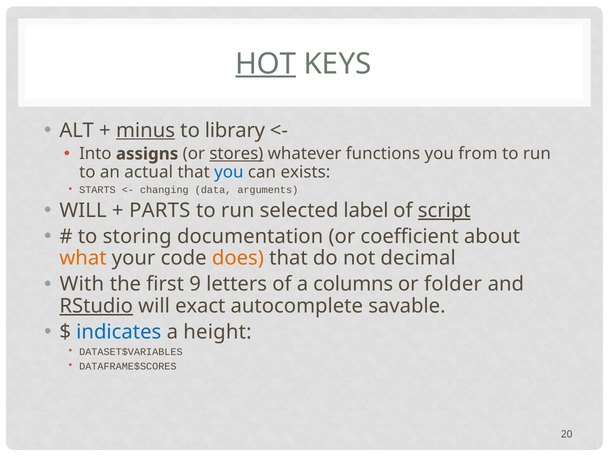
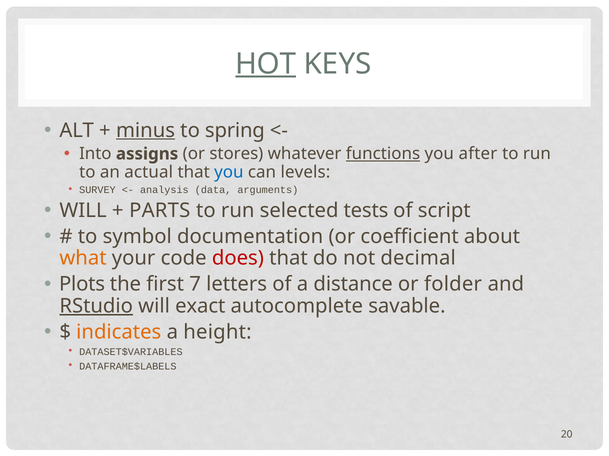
library: library -> spring (235, 131)
stores underline: present -> none (236, 154)
functions underline: none -> present (383, 154)
from: from -> after (478, 154)
exists: exists -> levels (305, 172)
STARTS: STARTS -> SURVEY (97, 190)
changing: changing -> analysis (164, 190)
label: label -> tests (366, 211)
script underline: present -> none (444, 211)
storing: storing -> symbol (137, 237)
does colour: orange -> red (238, 259)
With: With -> Plots (82, 285)
9: 9 -> 7 (195, 285)
columns: columns -> distance (353, 285)
indicates colour: blue -> orange (119, 333)
DATAFRAME$SCORES: DATAFRAME$SCORES -> DATAFRAME$LABELS (128, 367)
